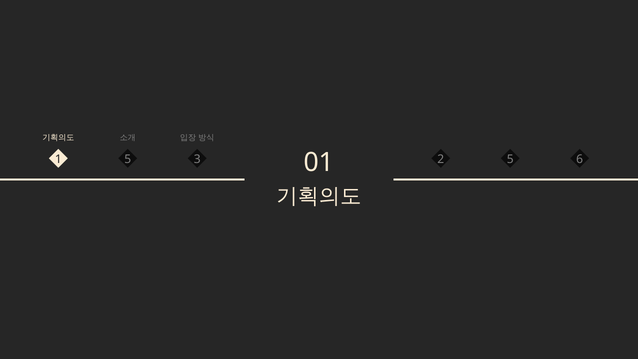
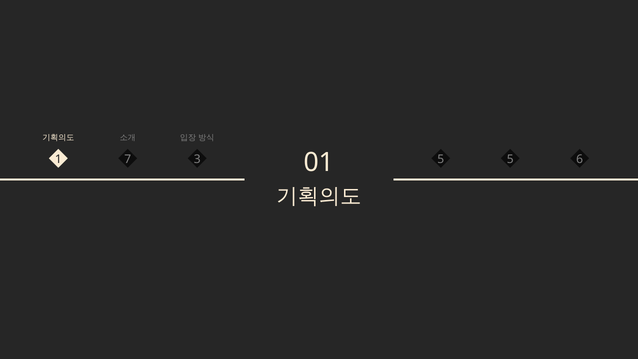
1 5: 5 -> 7 (128, 159)
3 2: 2 -> 5 (441, 159)
